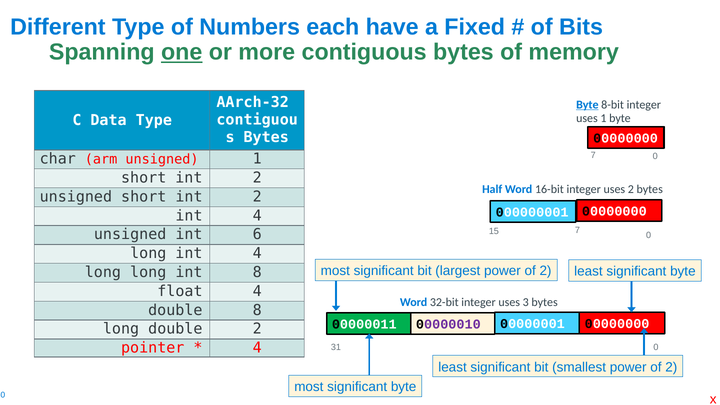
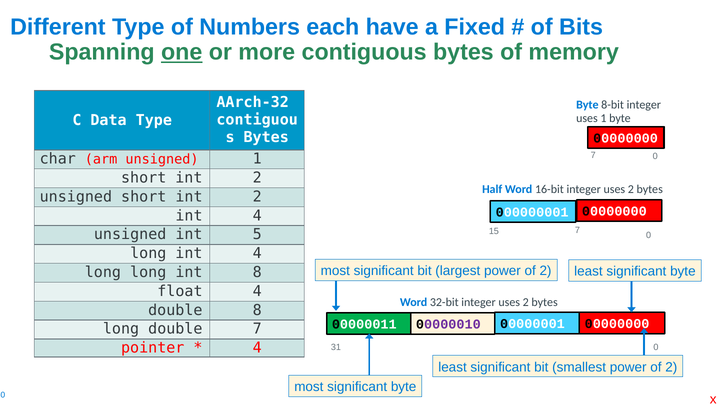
Byte underline: present -> none (587, 105)
6: 6 -> 5 (257, 235)
32-bit integer uses 3: 3 -> 2 (526, 302)
double 2: 2 -> 7 (257, 329)
